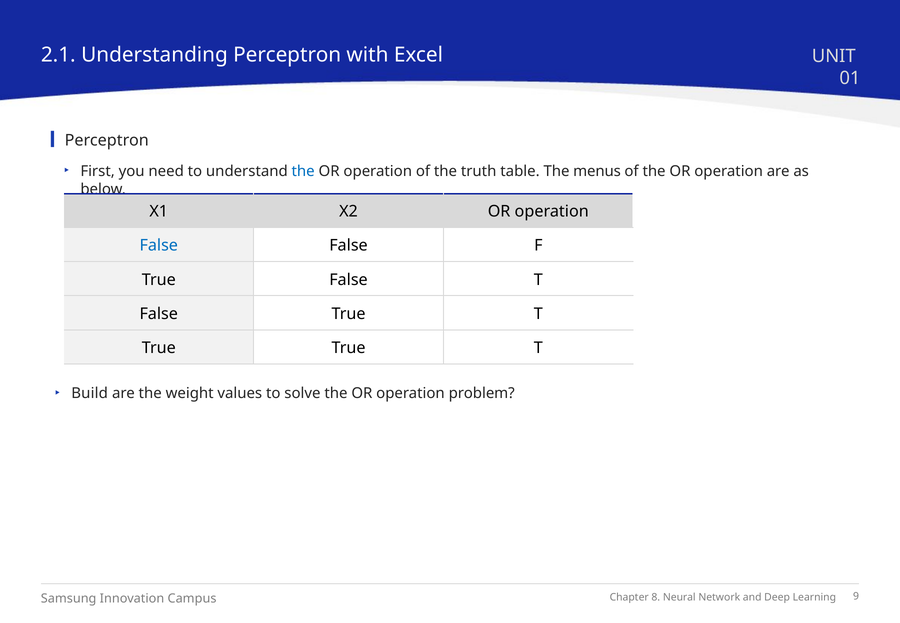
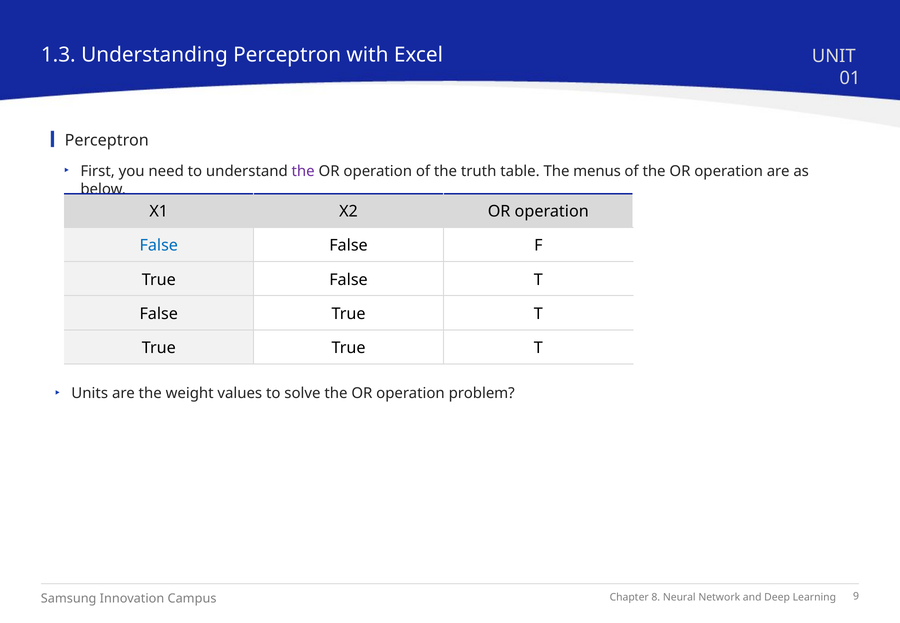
2.1: 2.1 -> 1.3 (58, 55)
the colour: blue -> purple (303, 171)
Build: Build -> Units (90, 394)
